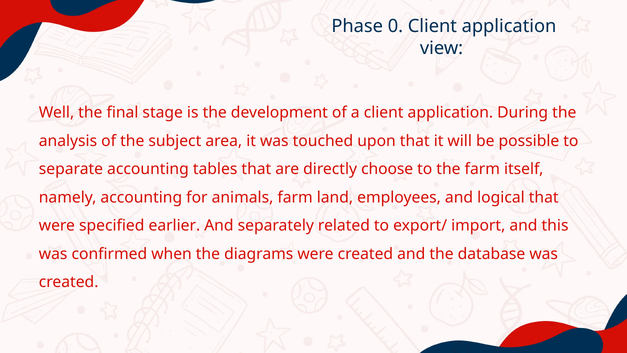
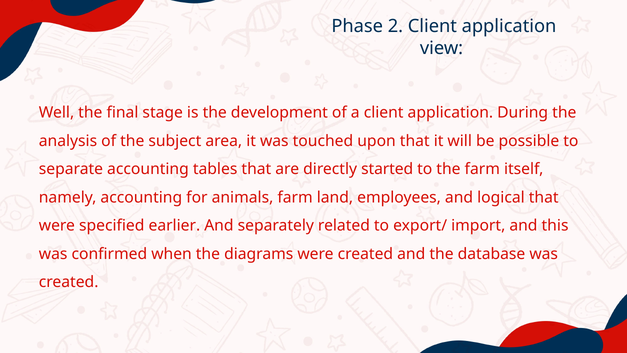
0: 0 -> 2 (395, 26)
choose: choose -> started (387, 169)
